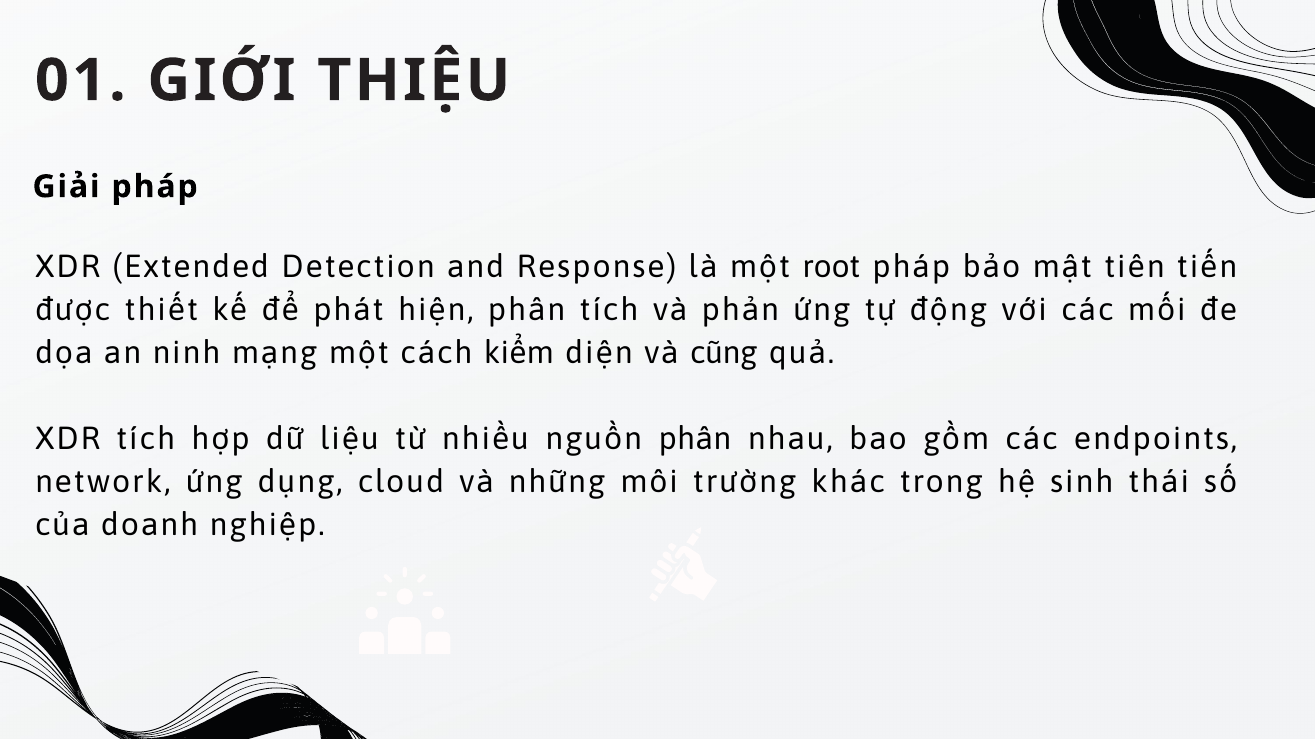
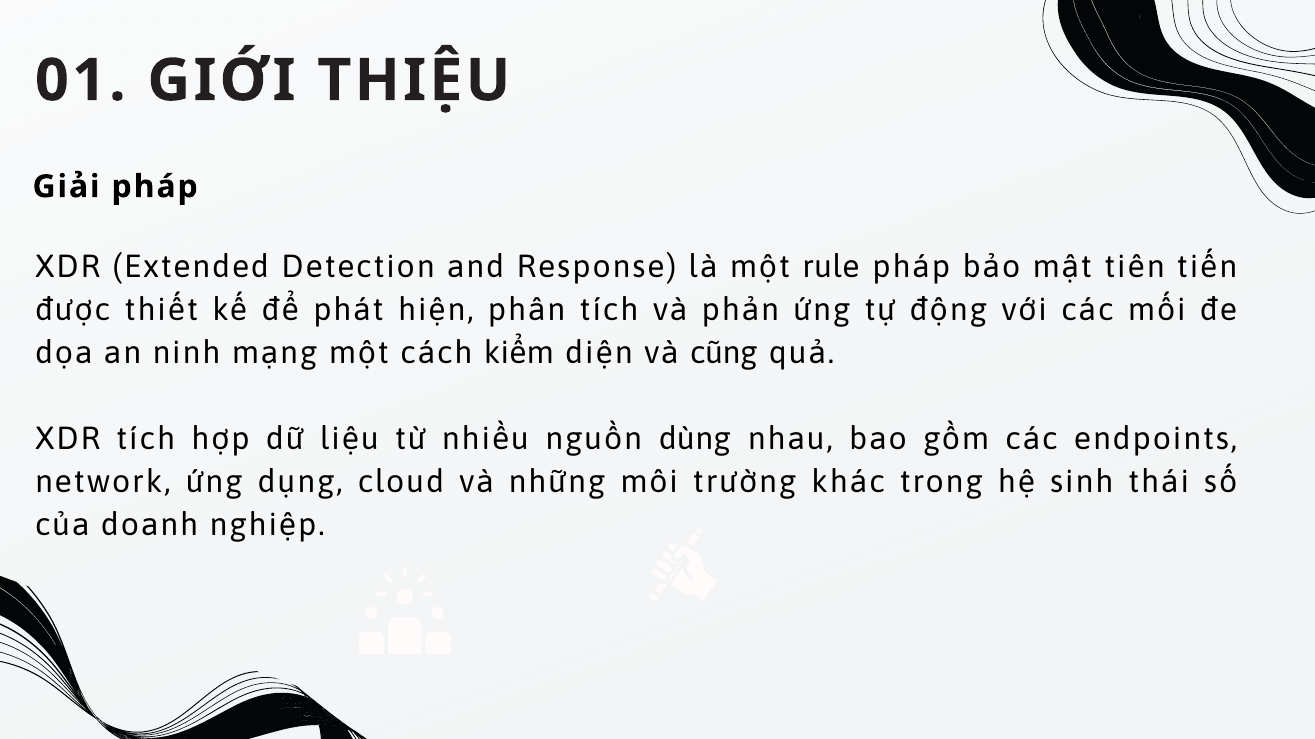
root: root -> rule (831, 267)
nguồn phân: phân -> dùng (695, 439)
